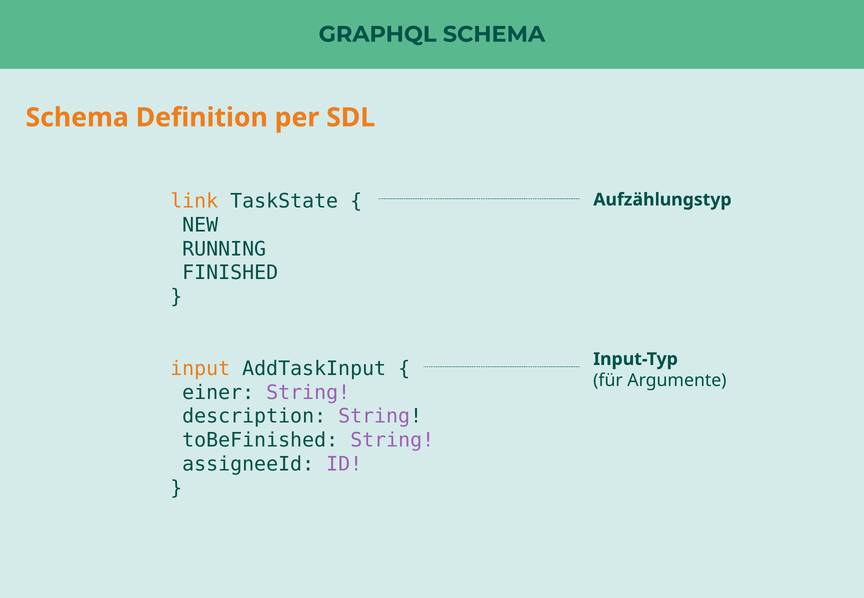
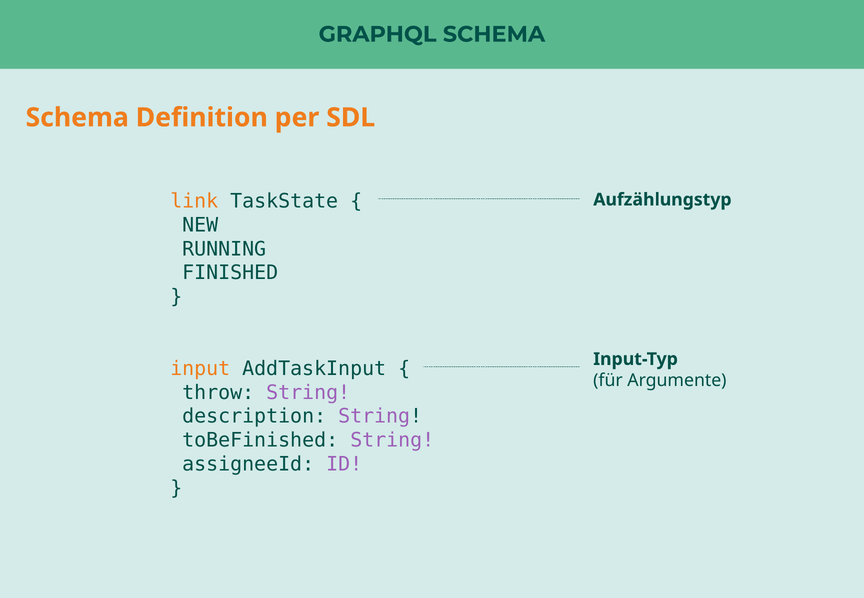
einer: einer -> throw (218, 393)
